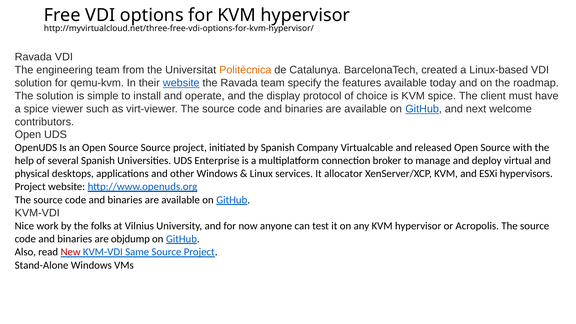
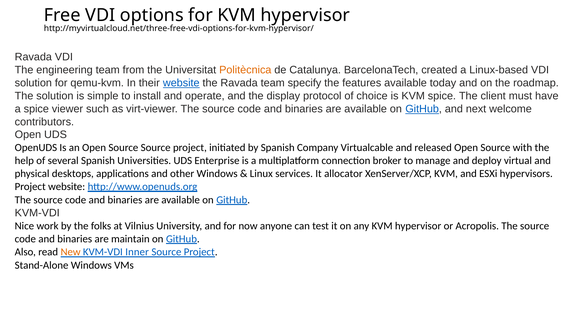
objdump: objdump -> maintain (130, 239)
New colour: red -> orange (71, 252)
Same: Same -> Inner (137, 252)
